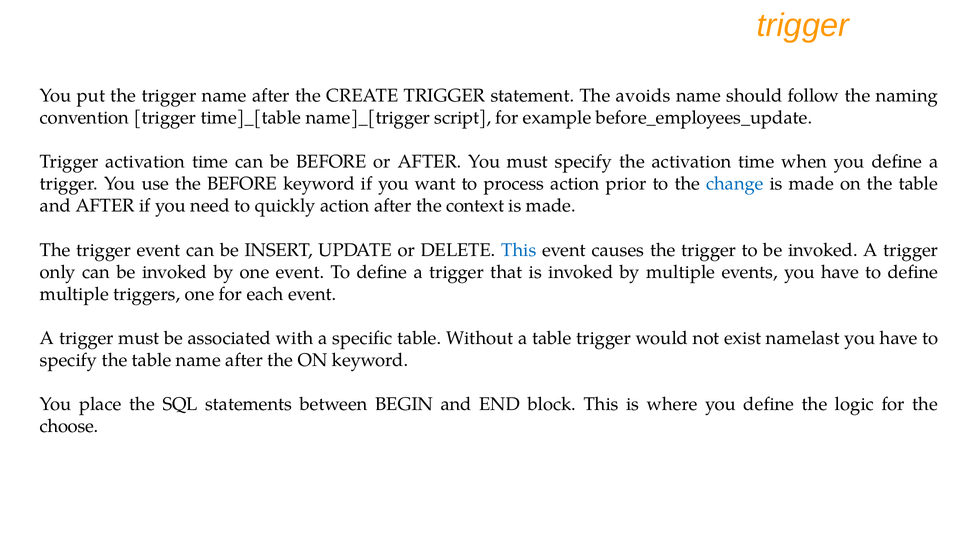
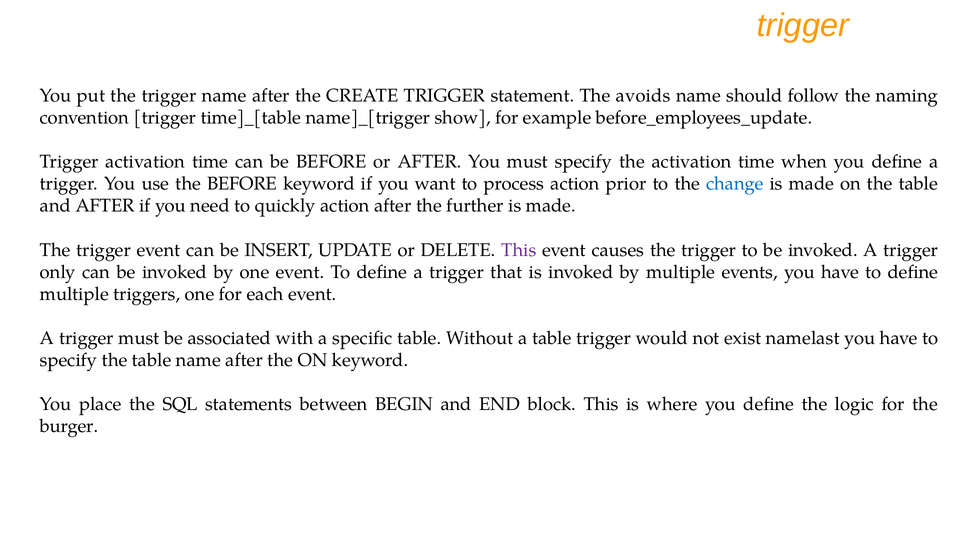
script: script -> show (463, 118)
context: context -> further (475, 206)
This colour: blue -> purple (519, 250)
choose: choose -> burger (69, 426)
